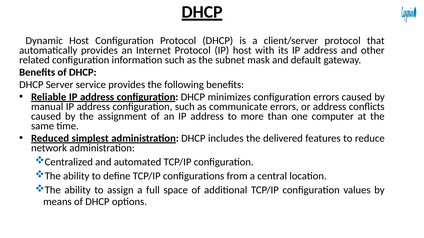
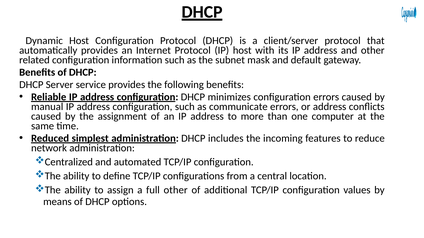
delivered: delivered -> incoming (283, 139)
full space: space -> other (176, 190)
